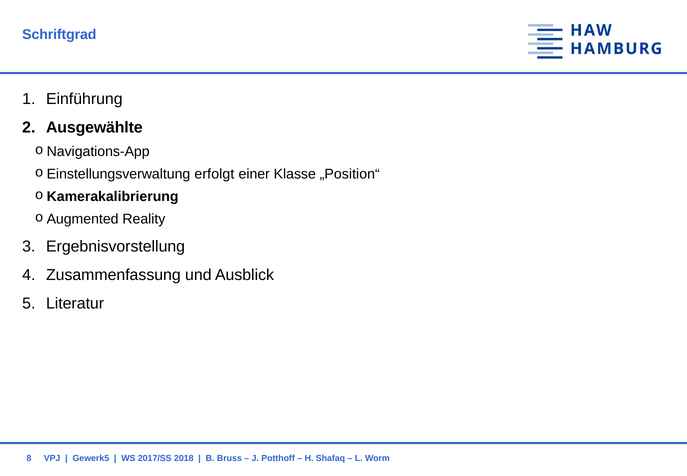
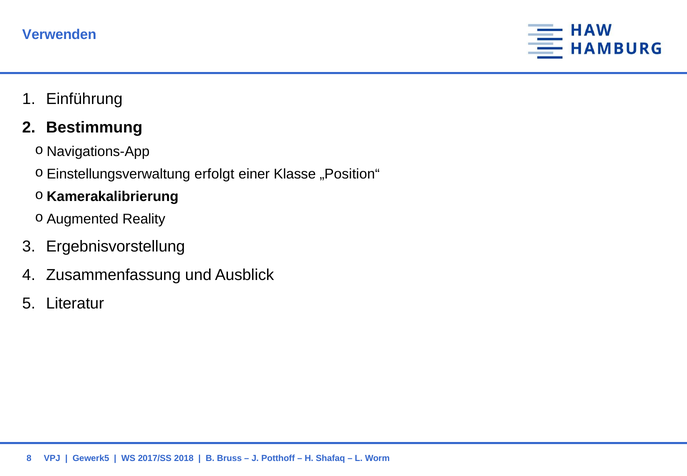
Schriftgrad: Schriftgrad -> Verwenden (59, 35)
Ausgewählte: Ausgewählte -> Bestimmung (94, 127)
